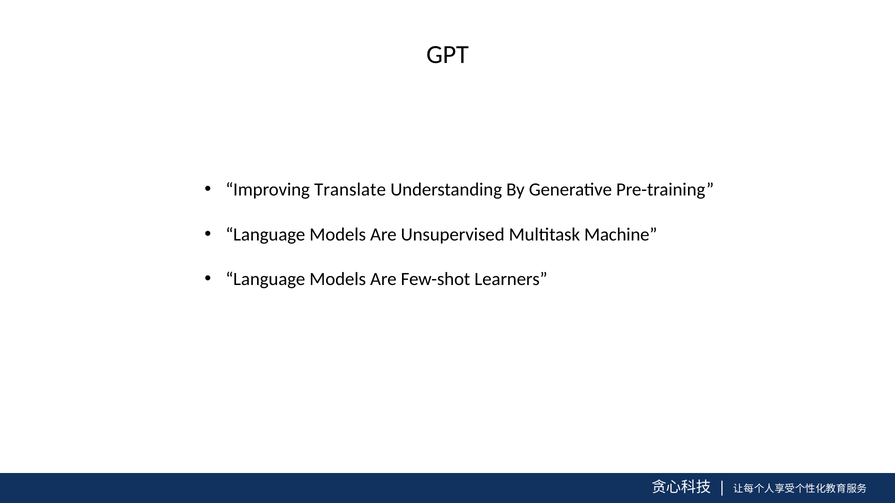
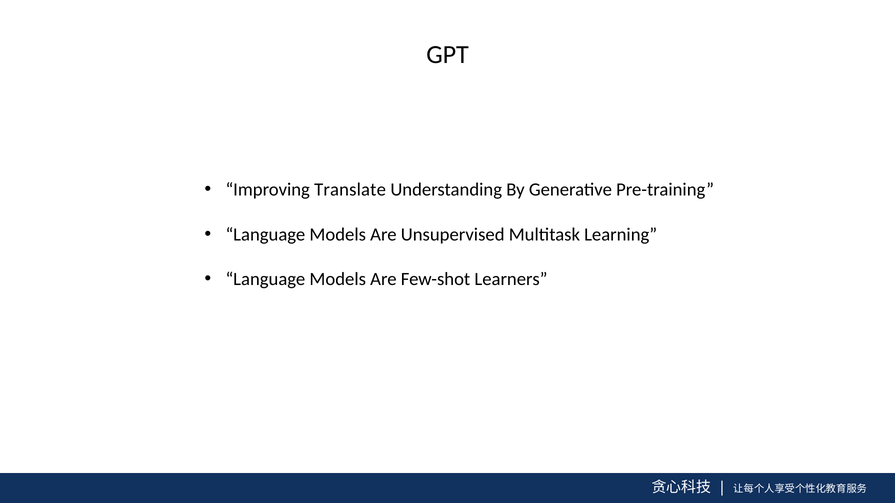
Machine: Machine -> Learning (621, 235)
